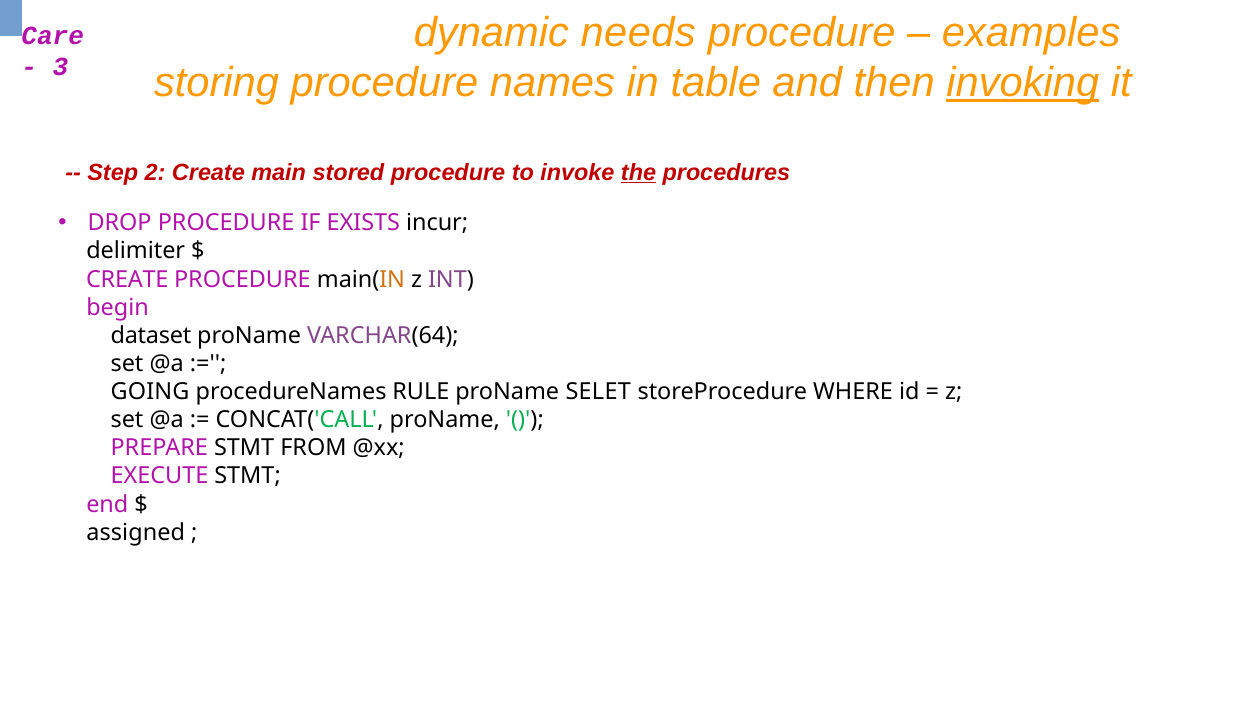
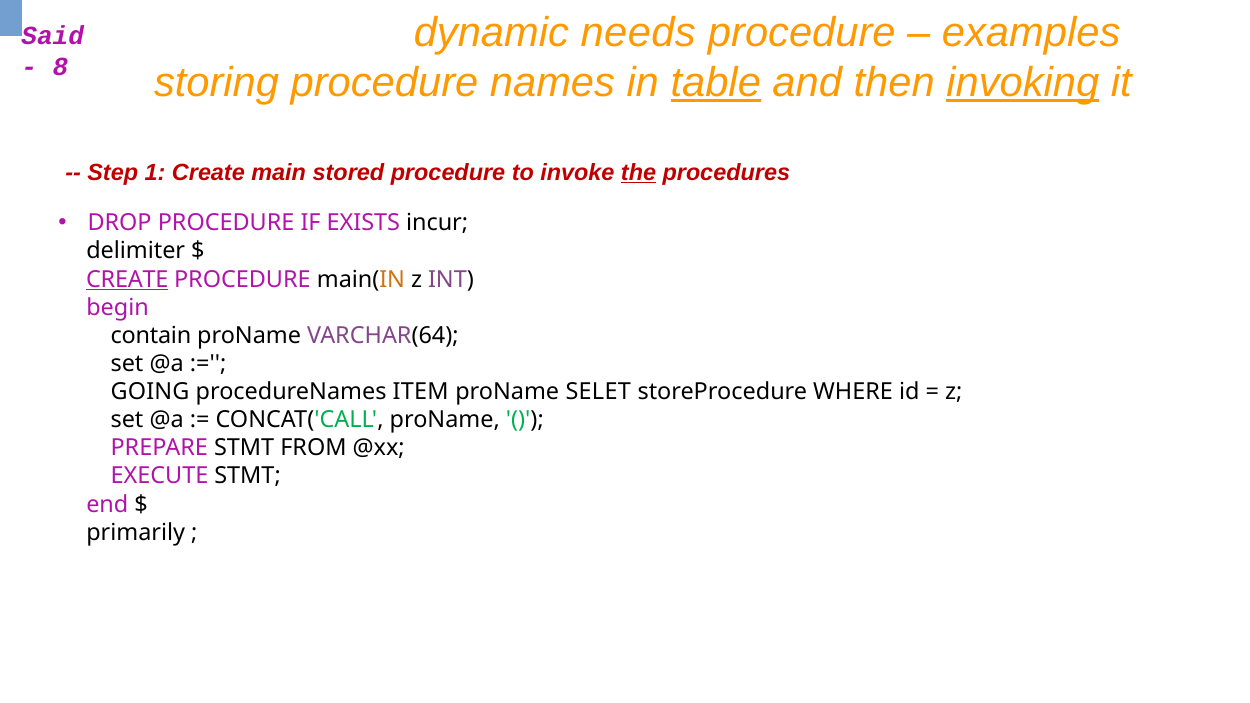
Care: Care -> Said (53, 36)
3: 3 -> 8 (61, 67)
table underline: none -> present (716, 83)
2: 2 -> 1 (155, 172)
CREATE underline: none -> present (127, 279)
dataset: dataset -> contain (151, 336)
RULE: RULE -> ITEM (421, 392)
assigned: assigned -> primarily (136, 533)
